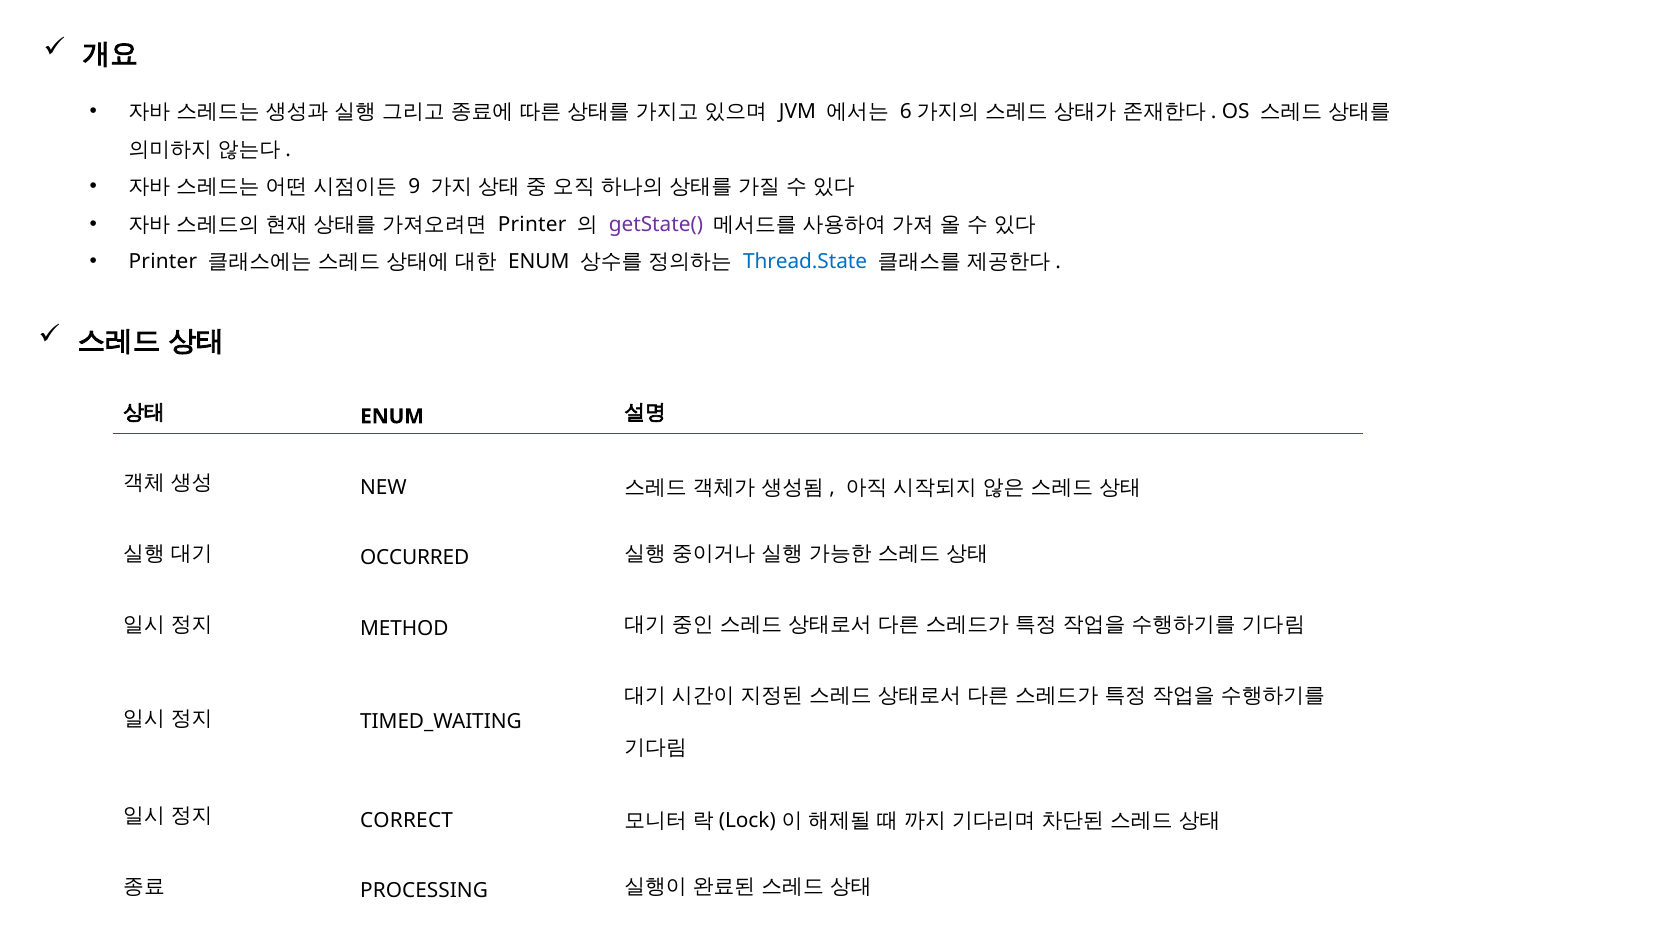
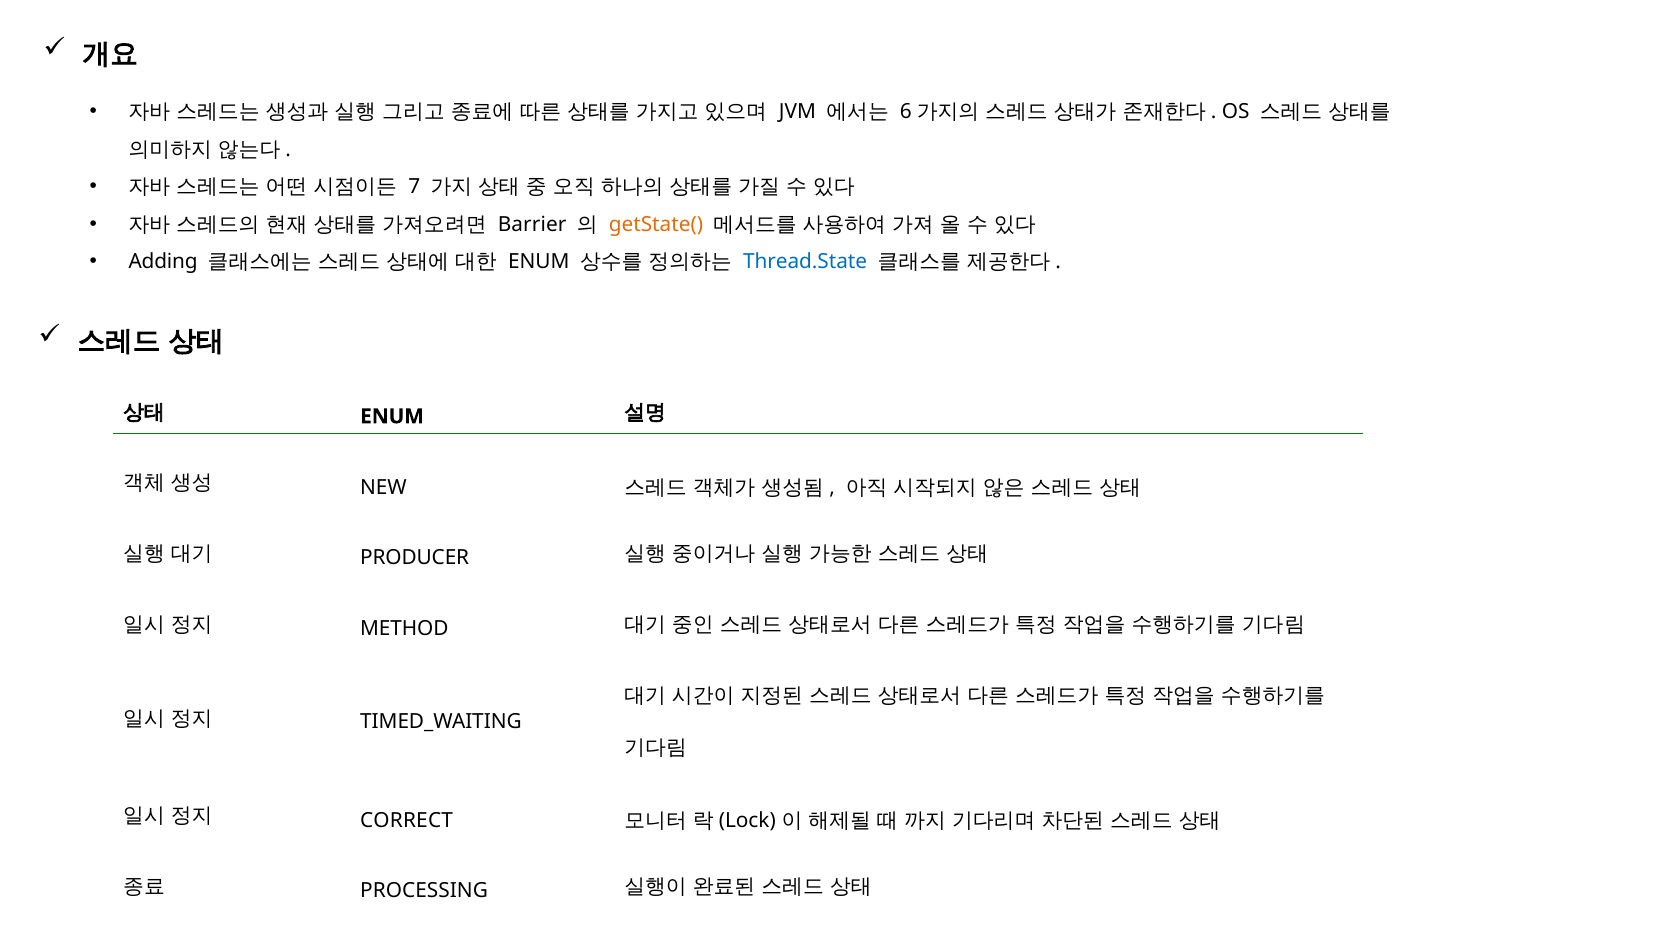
9: 9 -> 7 (414, 187)
Printer: Printer -> Barrier (532, 224)
getState( colour: purple -> orange (656, 224)
Printer: Printer -> Adding (163, 262)
OCCURRED: OCCURRED -> PRODUCER (415, 558)
